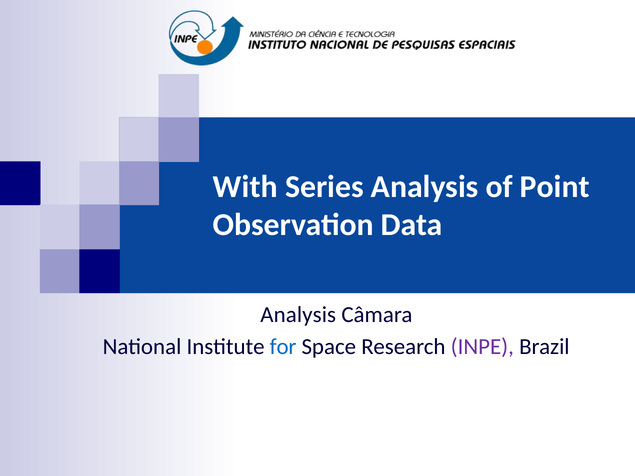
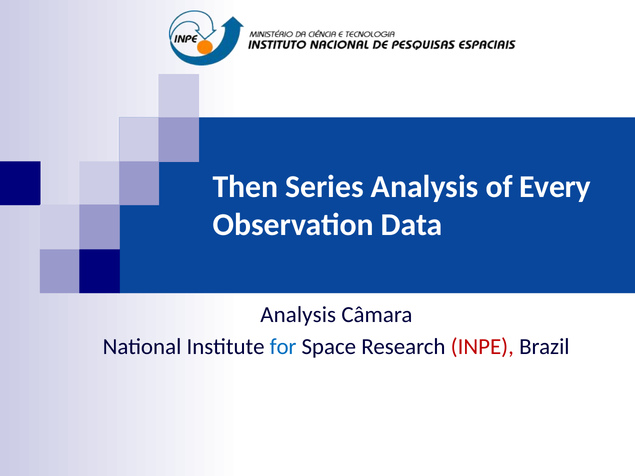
With: With -> Then (245, 187)
Point: Point -> Every (555, 187)
INPE colour: purple -> red (482, 347)
